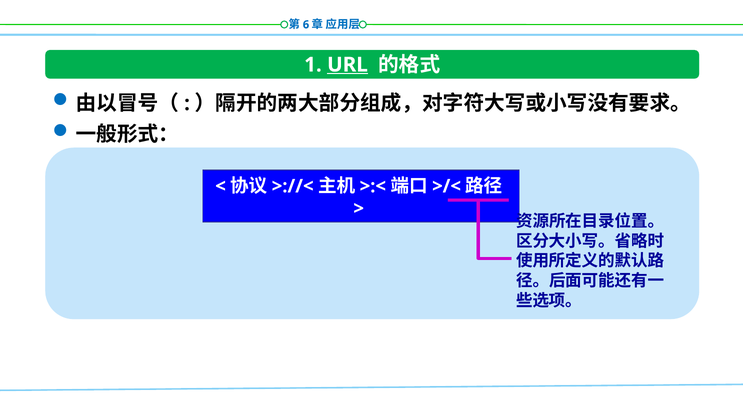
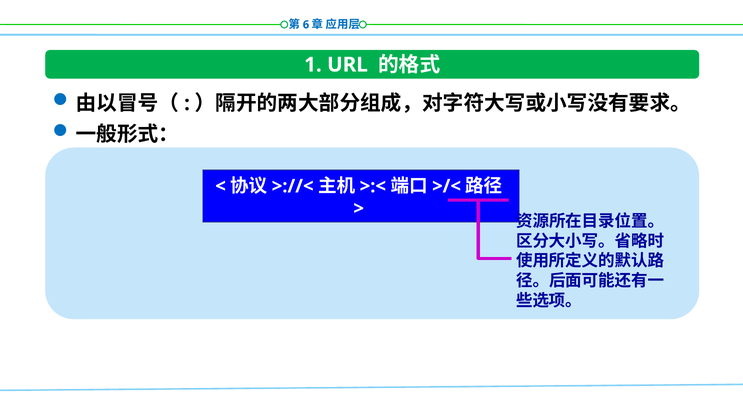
URL underline: present -> none (347, 65)
